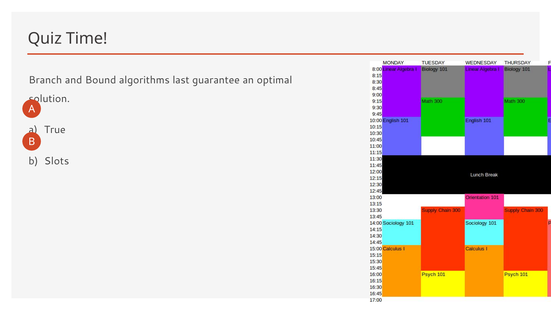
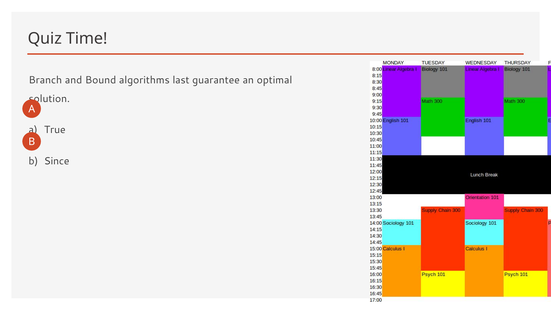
Slots: Slots -> Since (57, 161)
